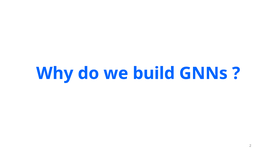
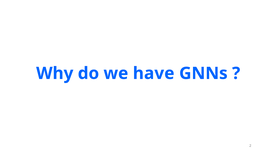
build: build -> have (154, 73)
